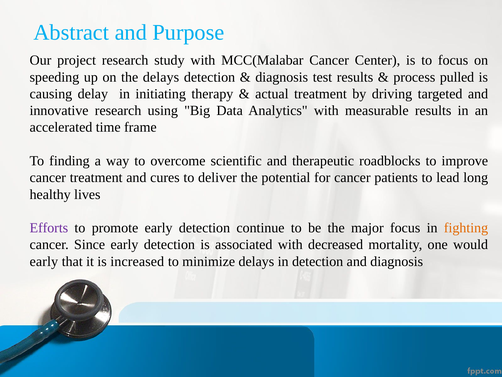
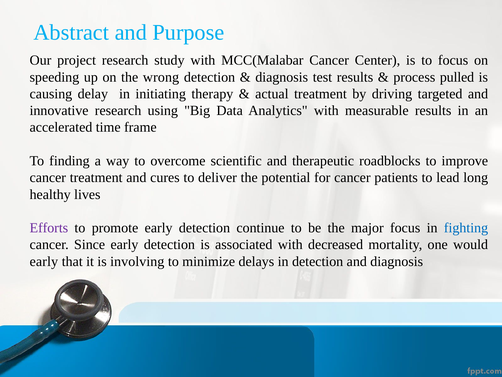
the delays: delays -> wrong (161, 77)
fighting colour: orange -> blue (466, 228)
increased: increased -> involving (137, 261)
